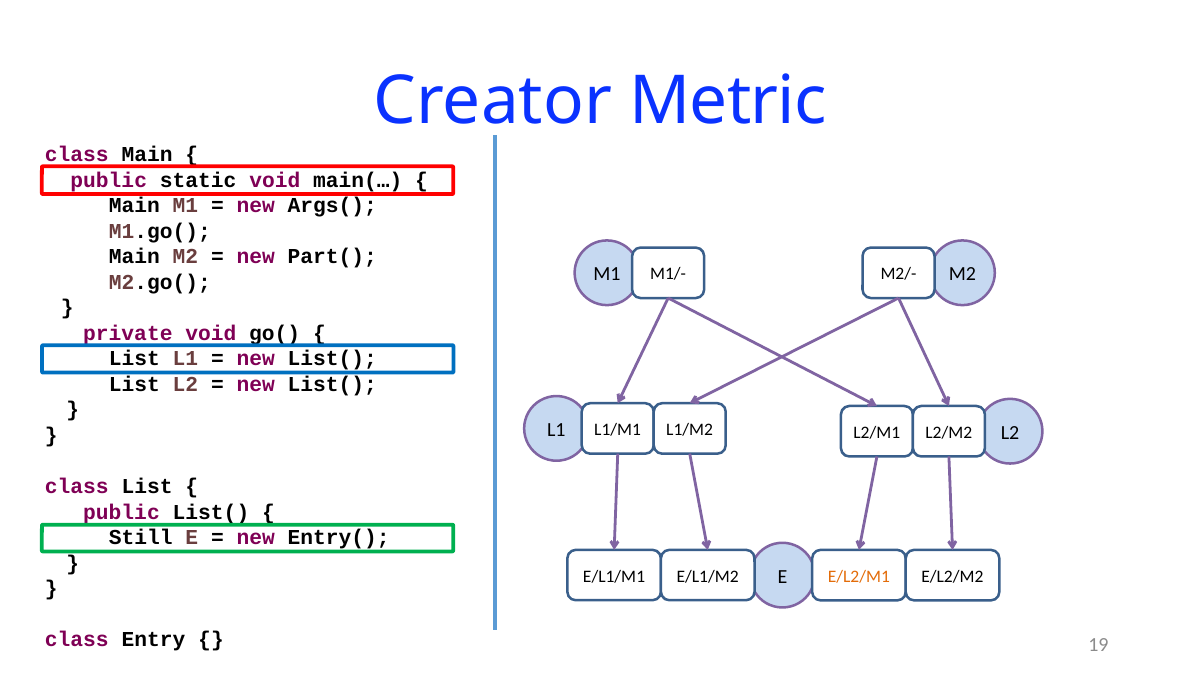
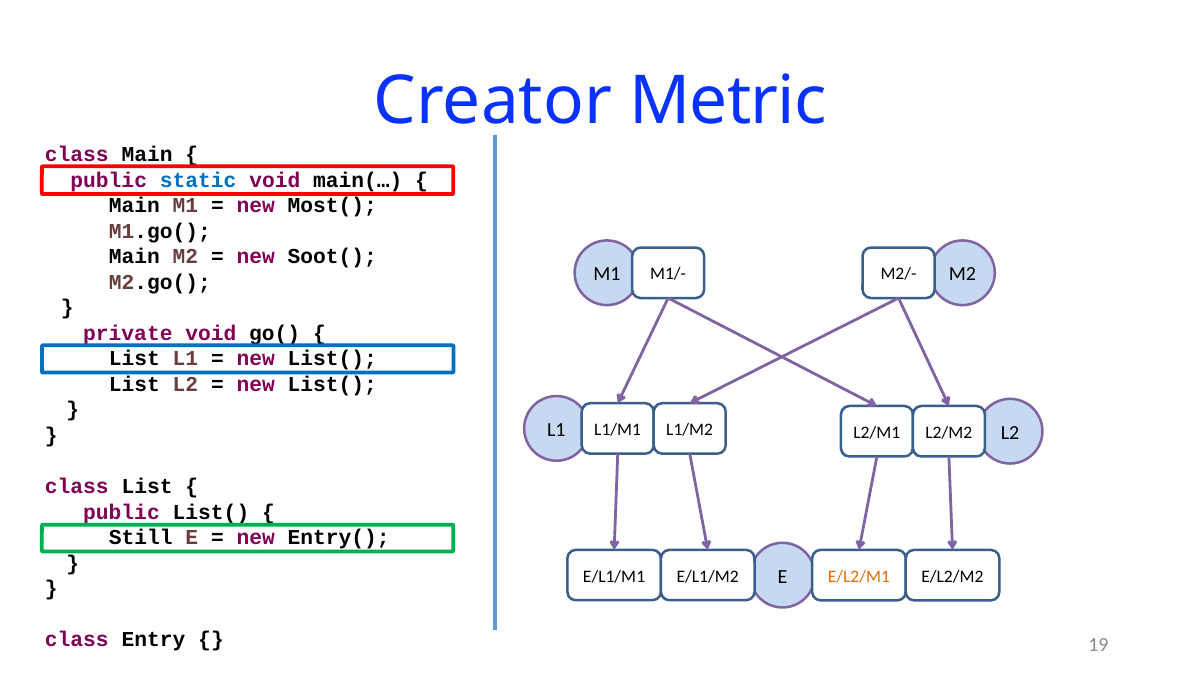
static colour: black -> blue (198, 180)
Args(: Args( -> Most( (332, 206)
Part(: Part( -> Soot( (332, 257)
